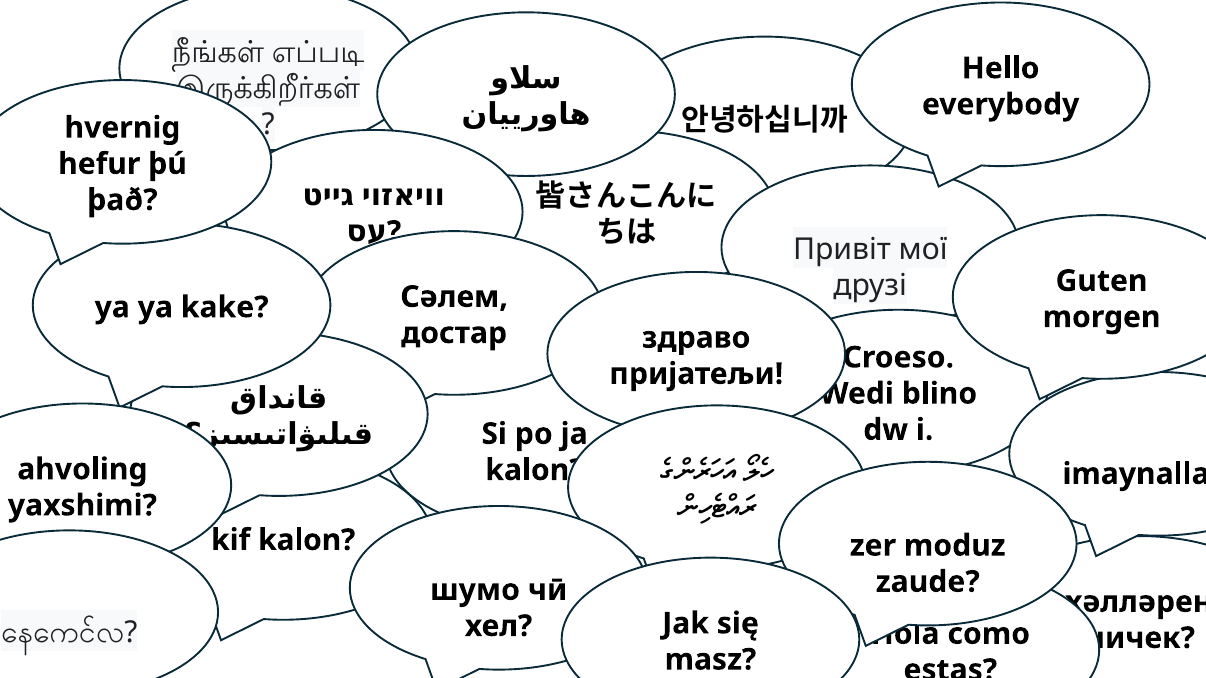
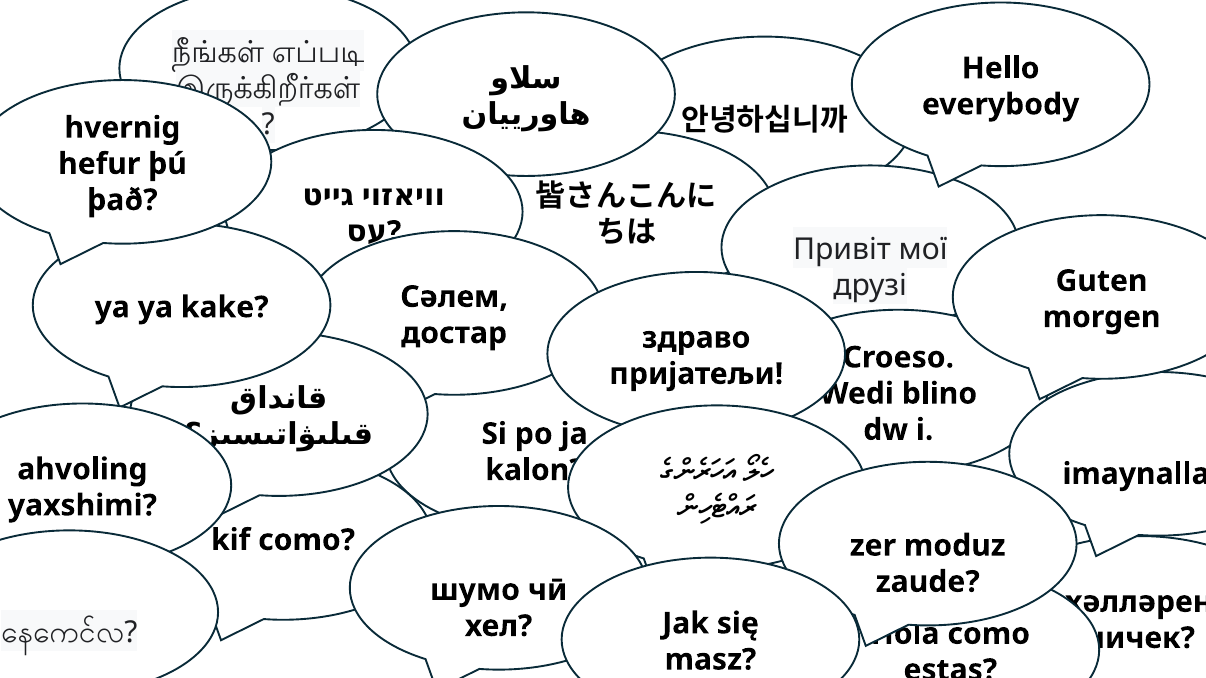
kalon: kalon -> como (307, 540)
